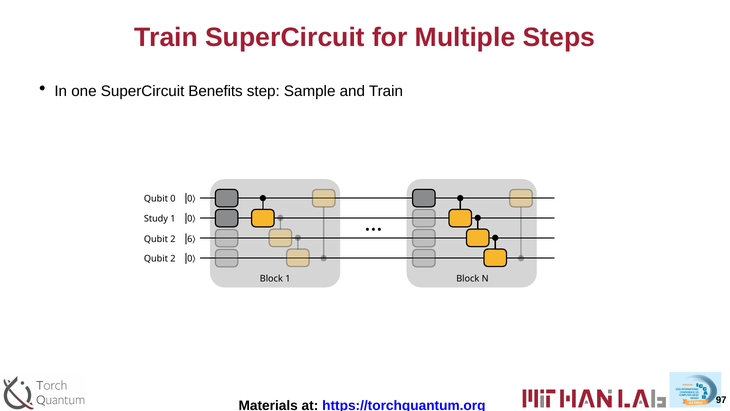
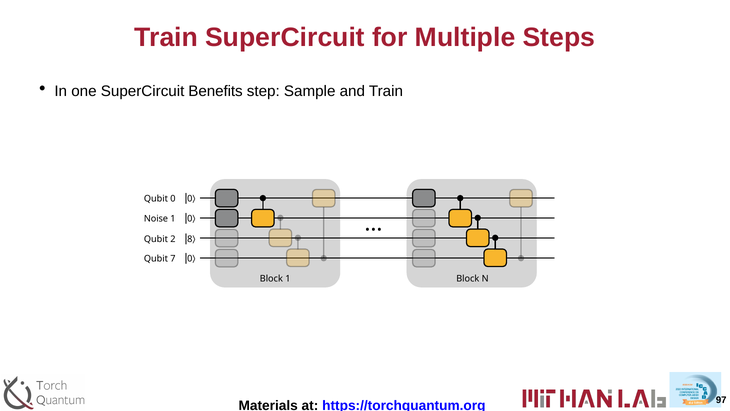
Study: Study -> Noise (156, 219)
6: 6 -> 8 (190, 239)
2: 2 -> 7 (173, 258)
